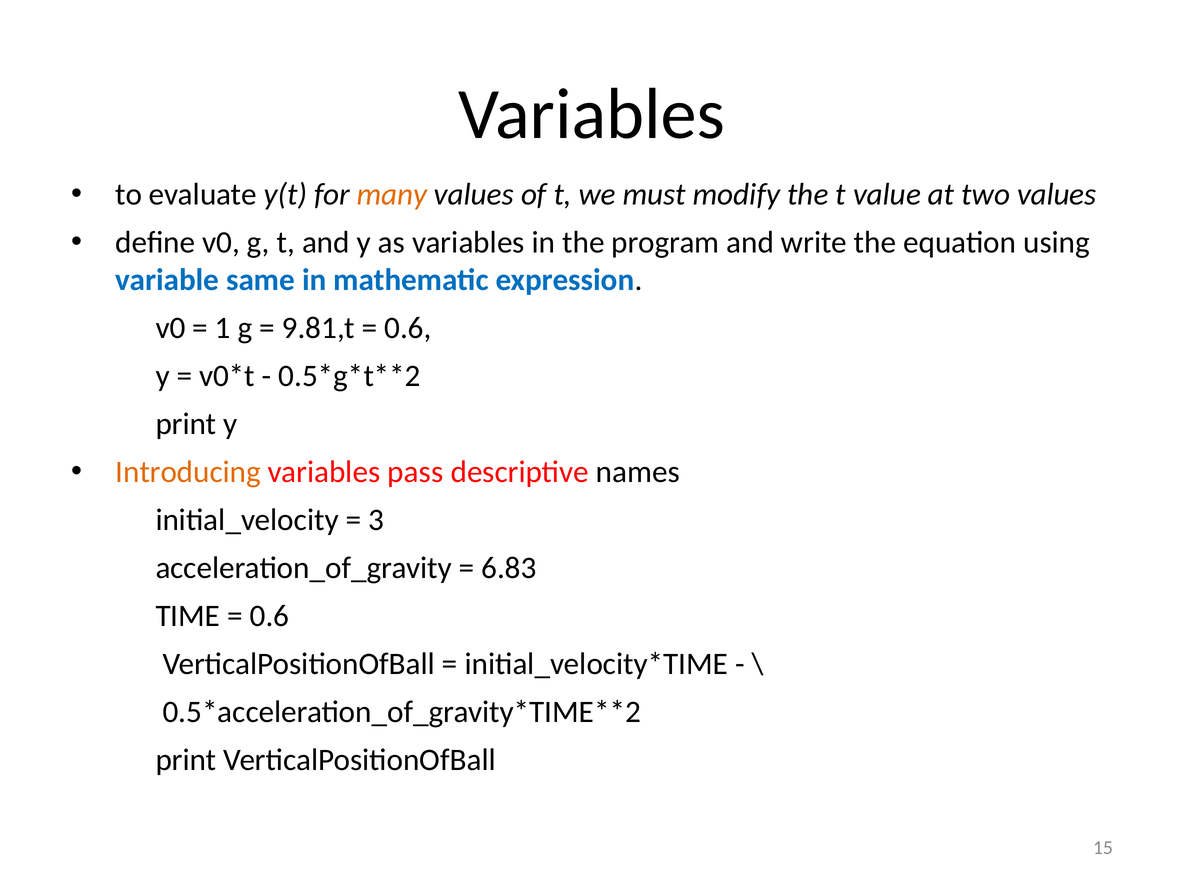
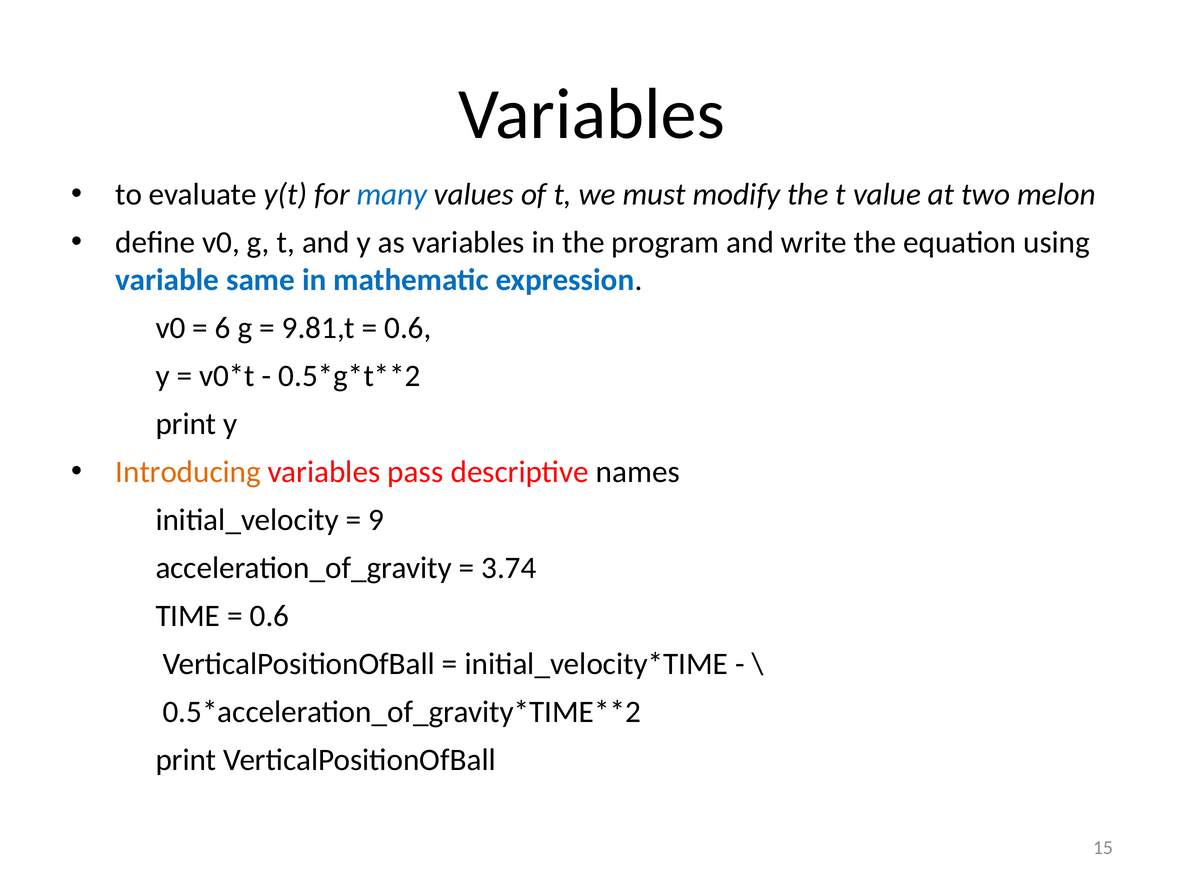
many colour: orange -> blue (392, 195)
two values: values -> melon (1057, 195)
1: 1 -> 6 (223, 328)
3: 3 -> 9 (376, 520)
6.83: 6.83 -> 3.74 (509, 568)
